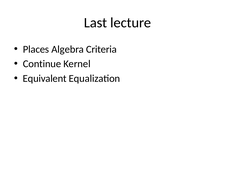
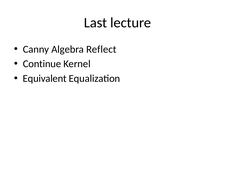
Places: Places -> Canny (36, 49)
Criteria: Criteria -> Reflect (101, 49)
